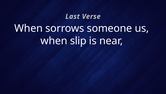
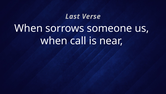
slip: slip -> call (78, 41)
